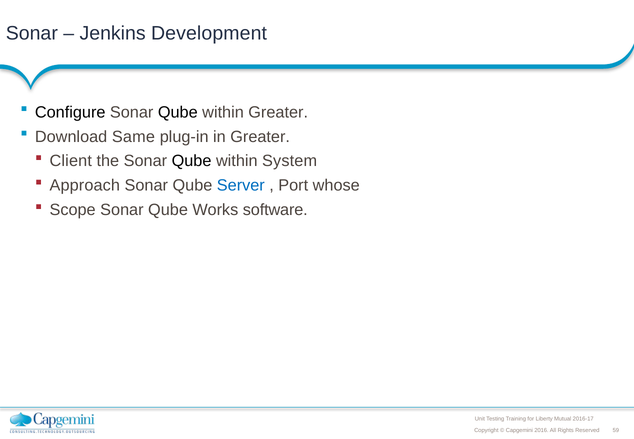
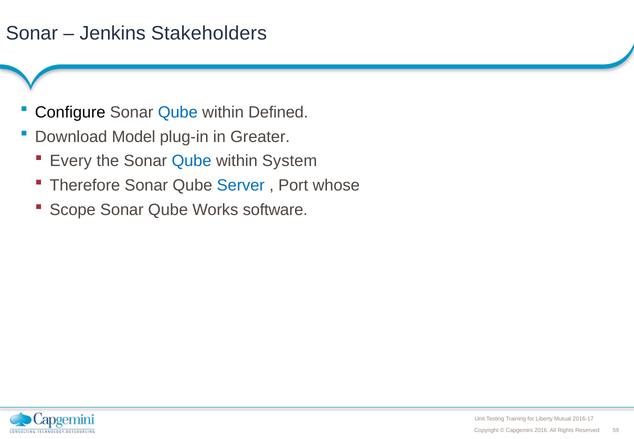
Development: Development -> Stakeholders (209, 33)
Qube colour: black -> blue (178, 112)
within Greater: Greater -> Defined (278, 112)
Same: Same -> Model (134, 137)
Client: Client -> Every (71, 161)
Qube colour: black -> blue (192, 161)
Approach: Approach -> Therefore (85, 185)
